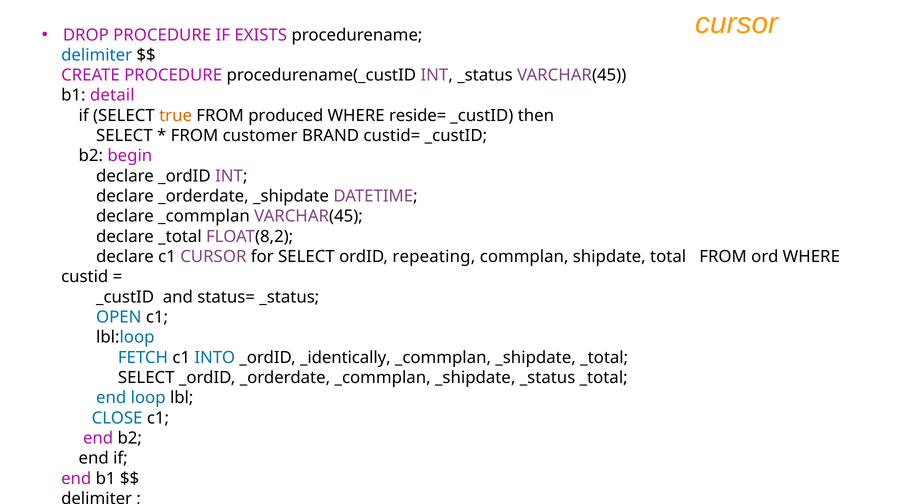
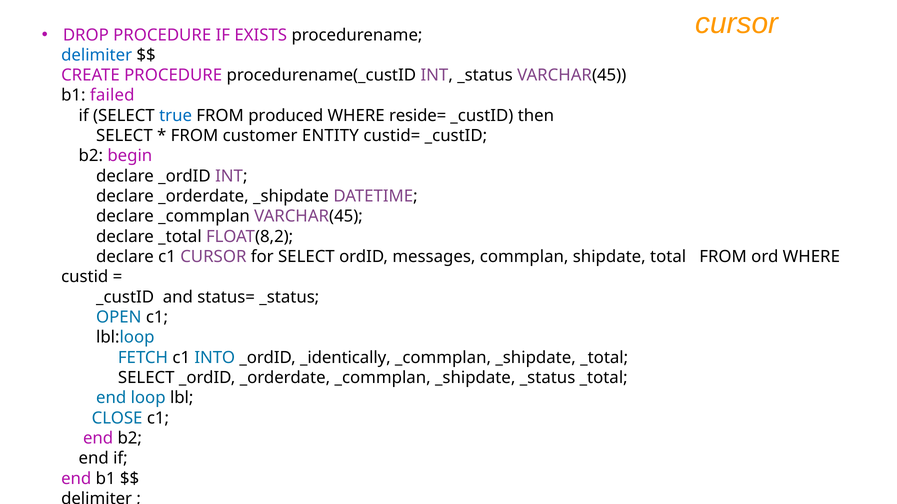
detail: detail -> failed (112, 96)
true colour: orange -> blue (176, 116)
BRAND: BRAND -> ENTITY (330, 136)
repeating: repeating -> messages (434, 257)
